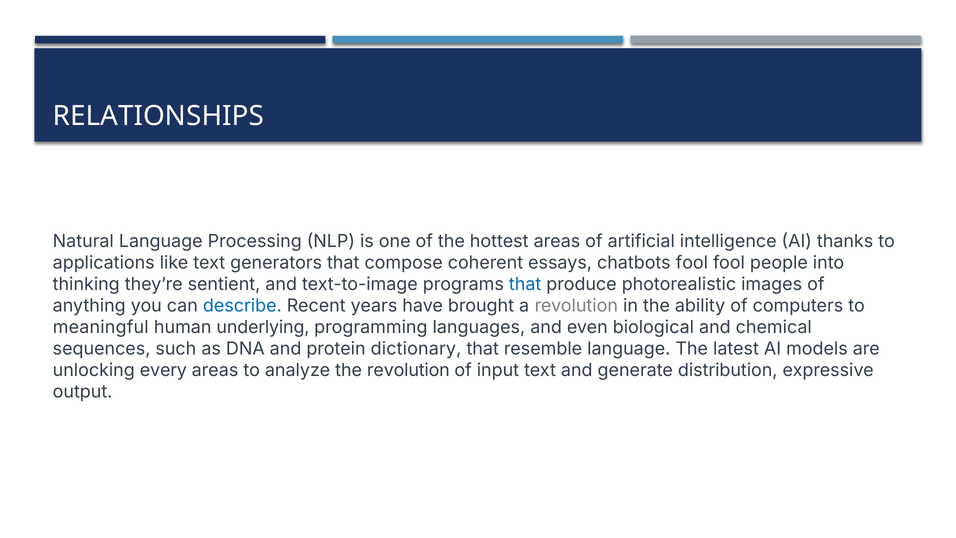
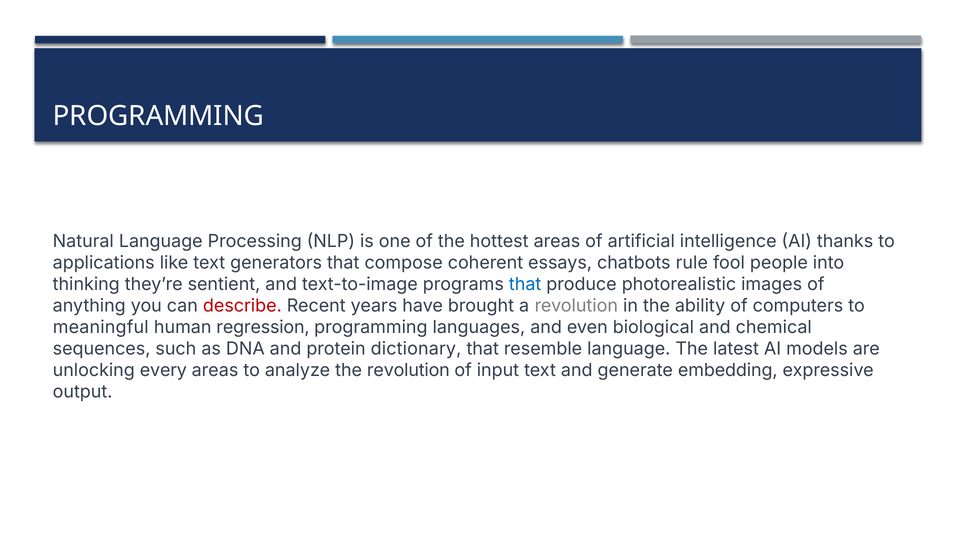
RELATIONSHIPS: RELATIONSHIPS -> PROGRAMMING (158, 116)
chatbots fool: fool -> rule (692, 263)
describe colour: blue -> red (242, 306)
underlying: underlying -> regression (263, 327)
distribution: distribution -> embedding (728, 370)
